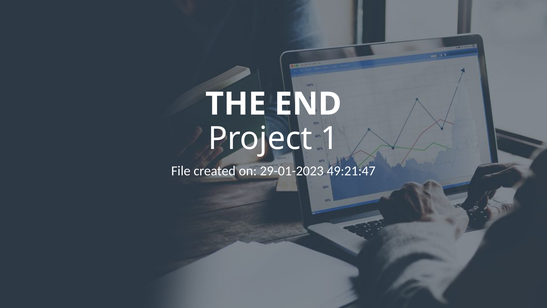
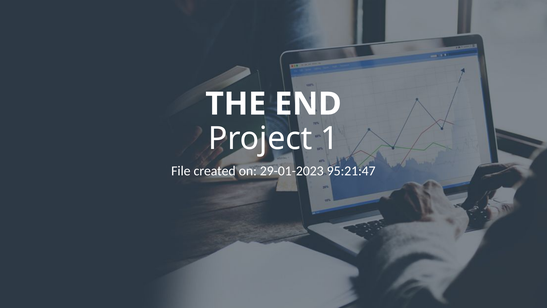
49:21:47: 49:21:47 -> 95:21:47 (351, 171)
